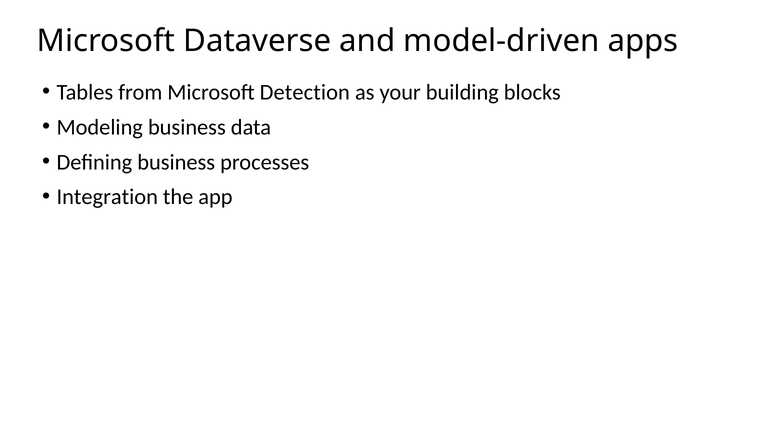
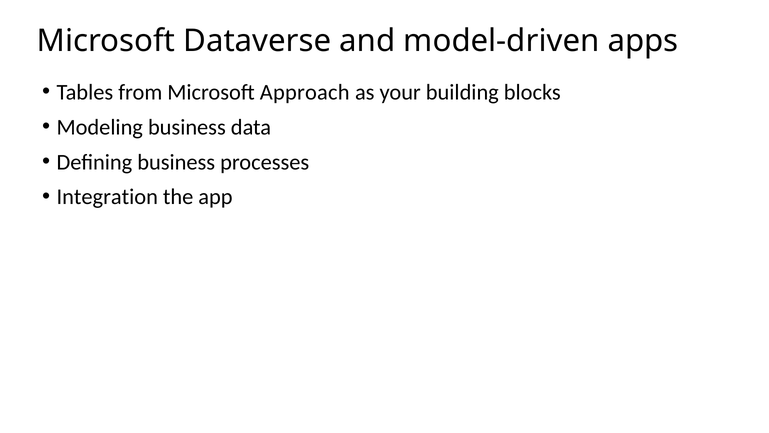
Detection: Detection -> Approach (305, 92)
